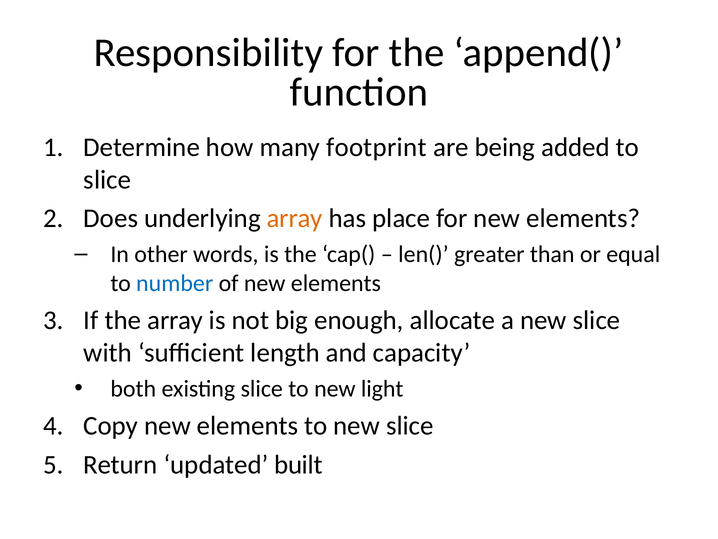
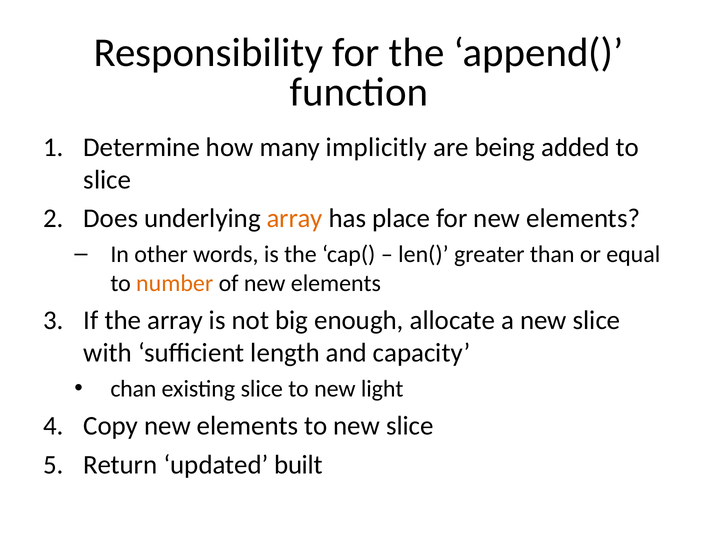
footprint: footprint -> implicitly (376, 147)
number colour: blue -> orange (175, 283)
both: both -> chan (133, 388)
